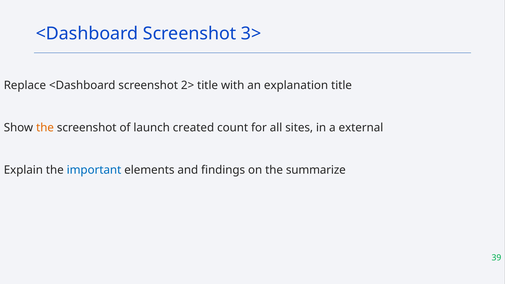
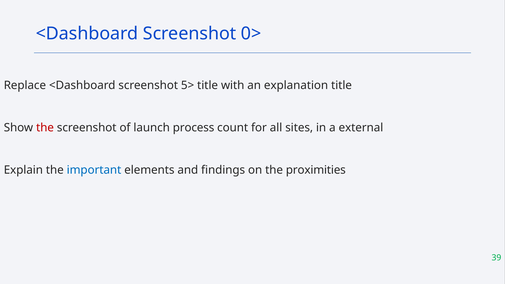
3>: 3> -> 0> (251, 34)
2>: 2> -> 5> (188, 85)
the colour: orange -> red (45, 128)
created: created -> process (194, 128)
summarize: summarize -> proximities (316, 170)
